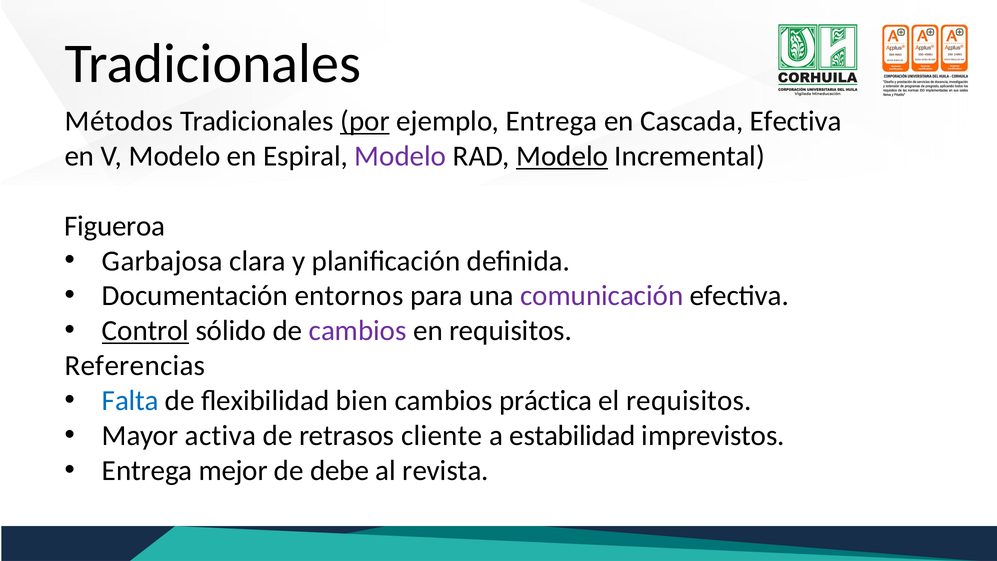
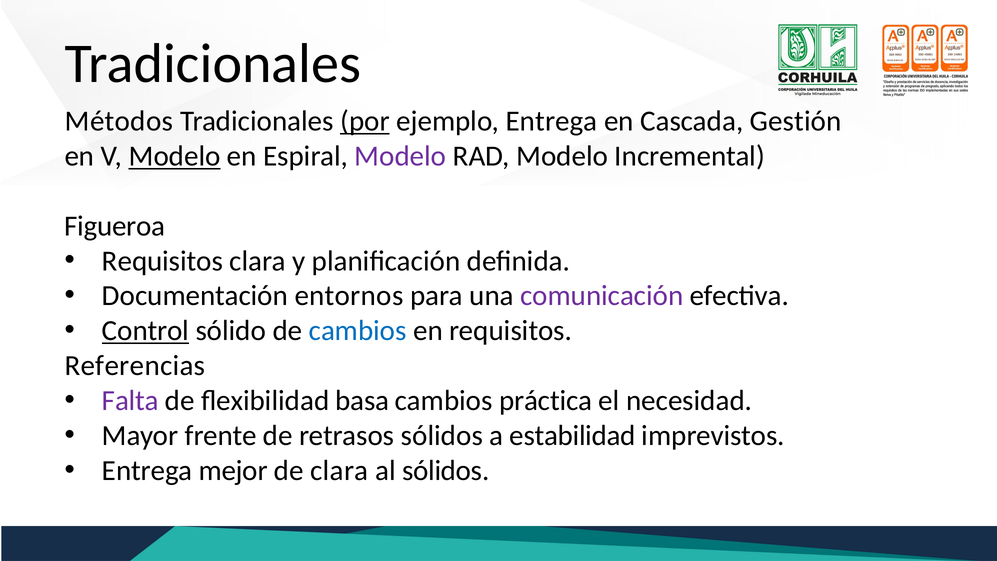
Cascada Efectiva: Efectiva -> Gestión (796, 121)
Modelo underline: none -> present (175, 156)
Modelo underline: present -> none (562, 156)
Garbajosa: Garbajosa -> Requisitos (162, 261)
cambios colour: purple -> blue (358, 331)
Falta colour: blue -> purple (130, 400)
bien: bien -> basa (362, 400)
el requisitos: requisitos -> necesidad (689, 400)
activa: activa -> frente (221, 435)
retrasos cliente: cliente -> sólidos (442, 435)
de debe: debe -> clara (339, 470)
al revista: revista -> sólidos (446, 470)
